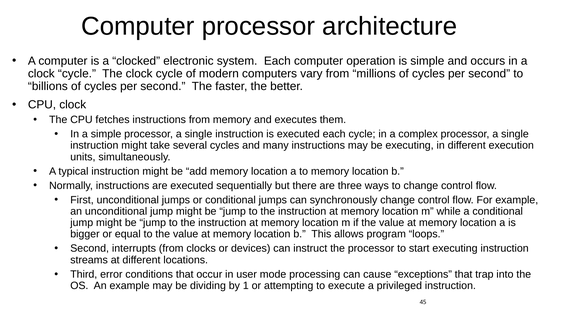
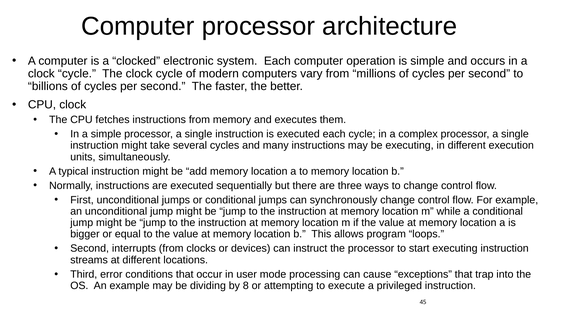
1: 1 -> 8 (246, 286)
